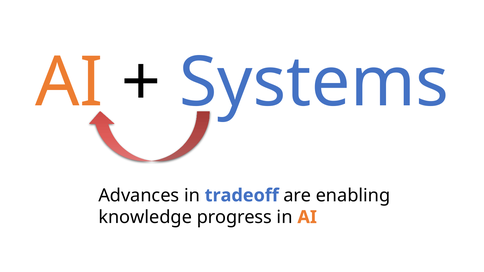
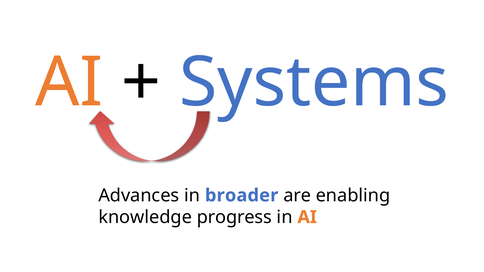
tradeoff: tradeoff -> broader (242, 196)
